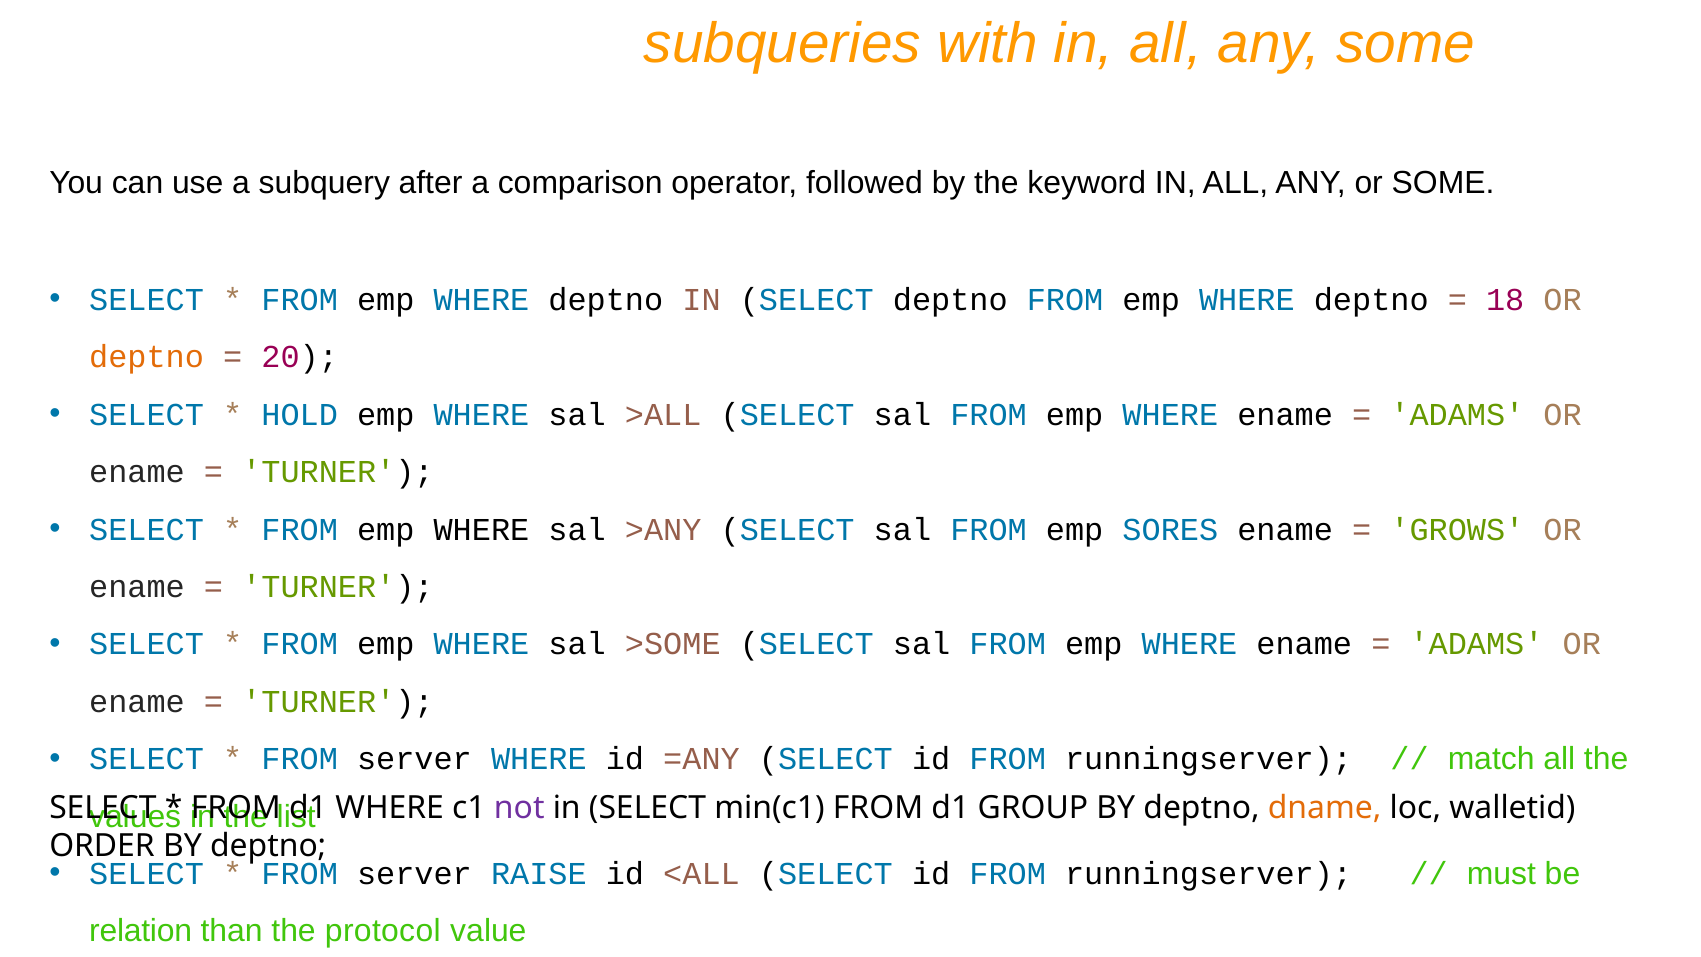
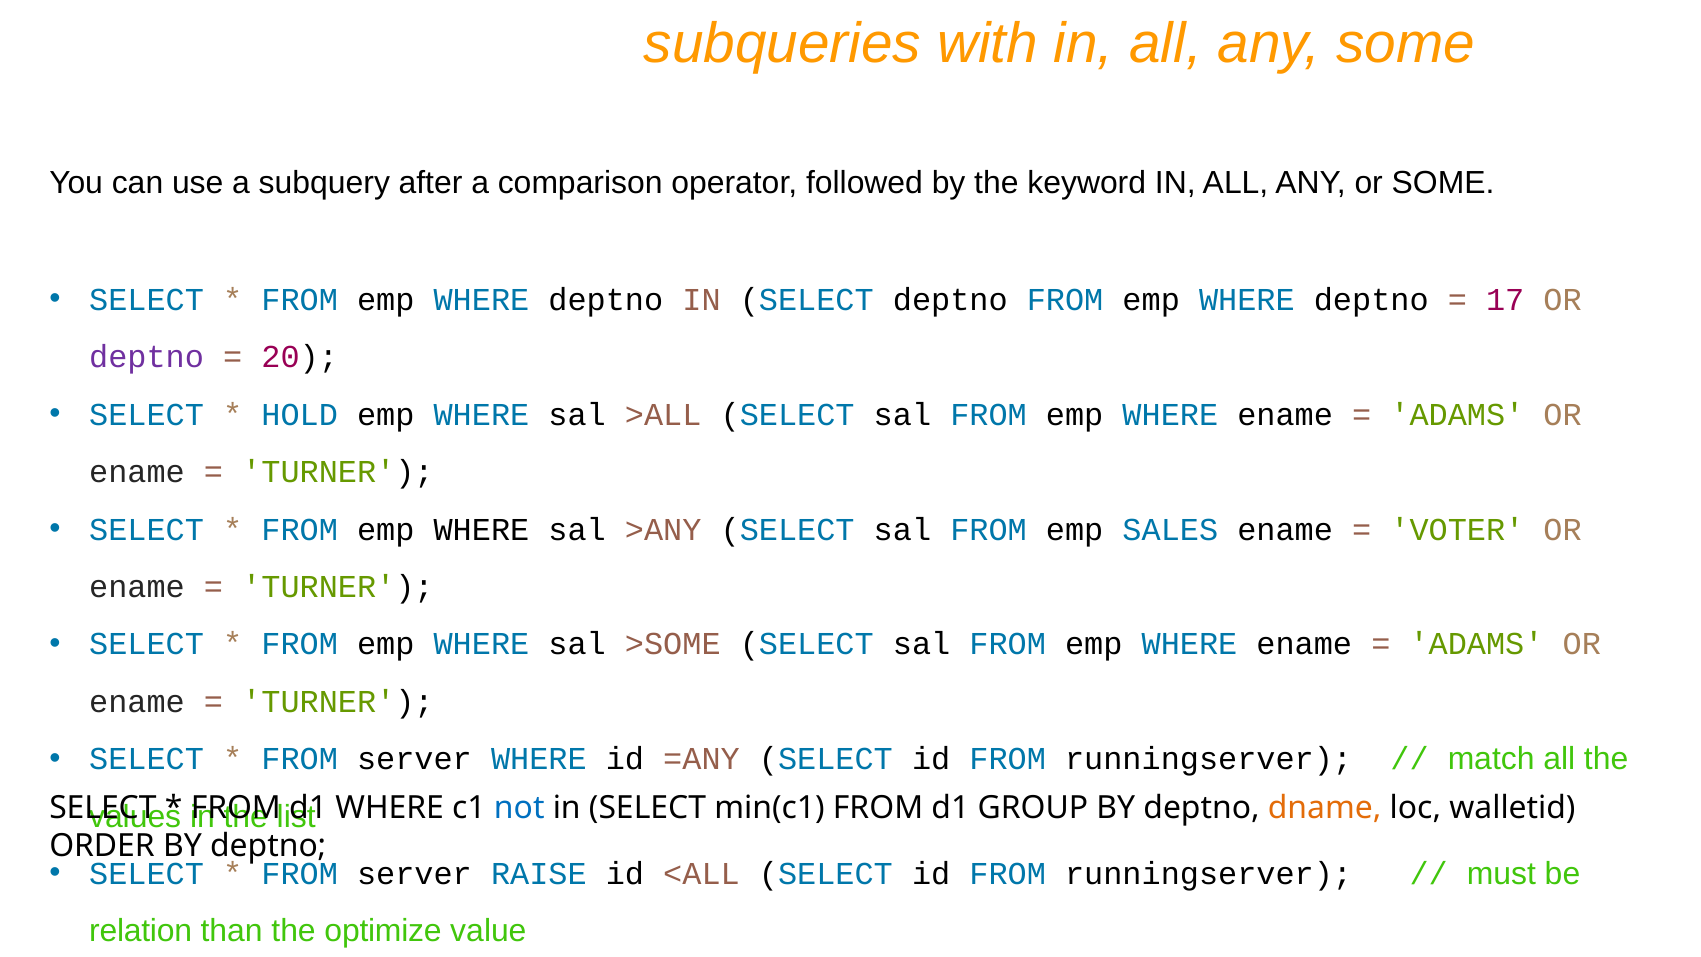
18: 18 -> 17 (1505, 300)
deptno colour: orange -> purple (147, 357)
SORES: SORES -> SALES (1170, 529)
GROWS: GROWS -> VOTER (1457, 529)
not colour: purple -> blue (519, 808)
protocol: protocol -> optimize (383, 931)
